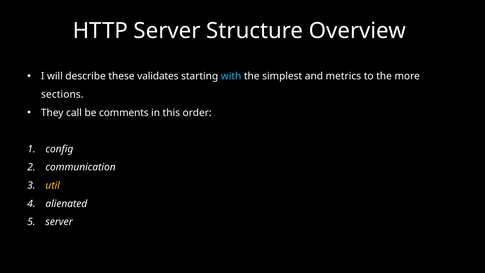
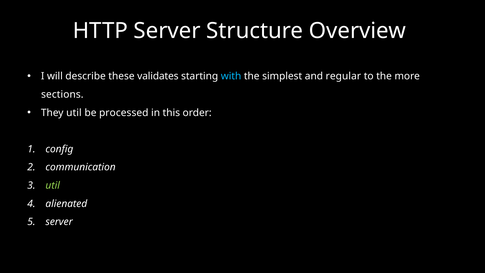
metrics: metrics -> regular (343, 76)
They call: call -> util (74, 113)
comments: comments -> processed (124, 113)
util colour: yellow -> light green (53, 185)
